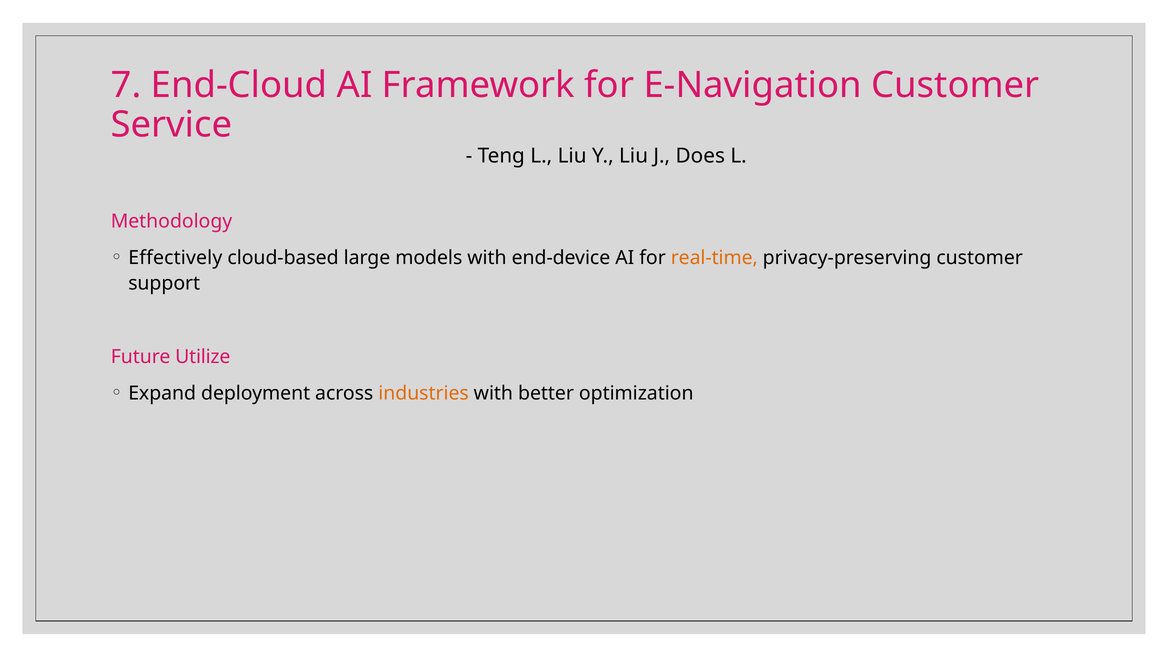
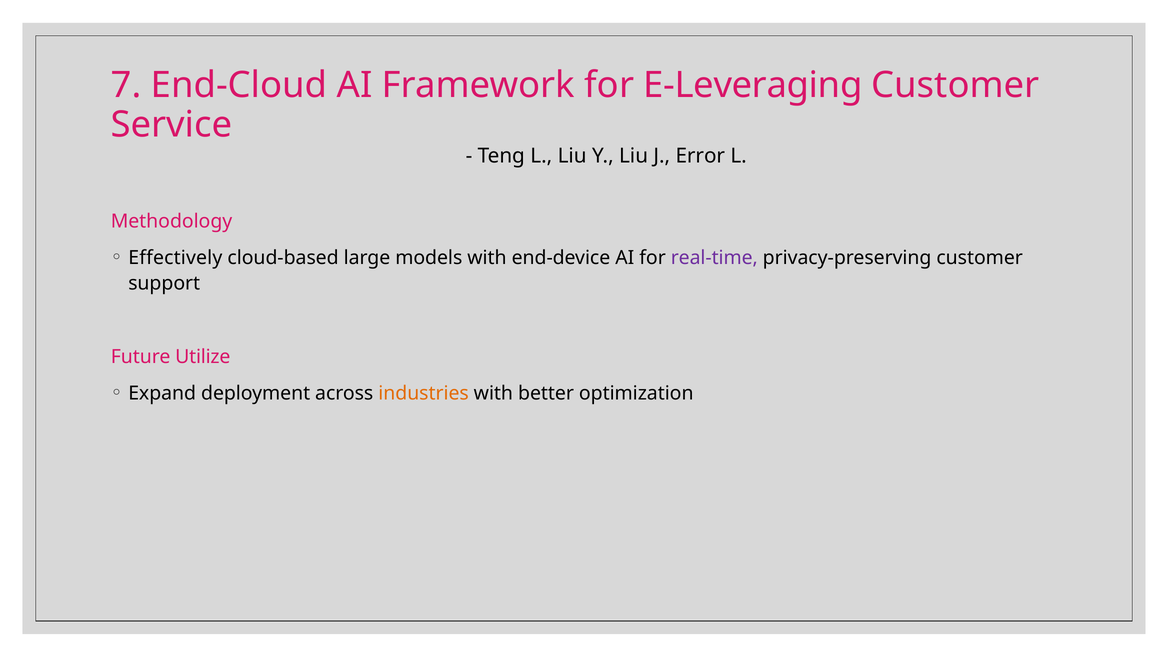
E-Navigation: E-Navigation -> E-Leveraging (753, 85)
Does: Does -> Error (700, 156)
real-time colour: orange -> purple (714, 258)
